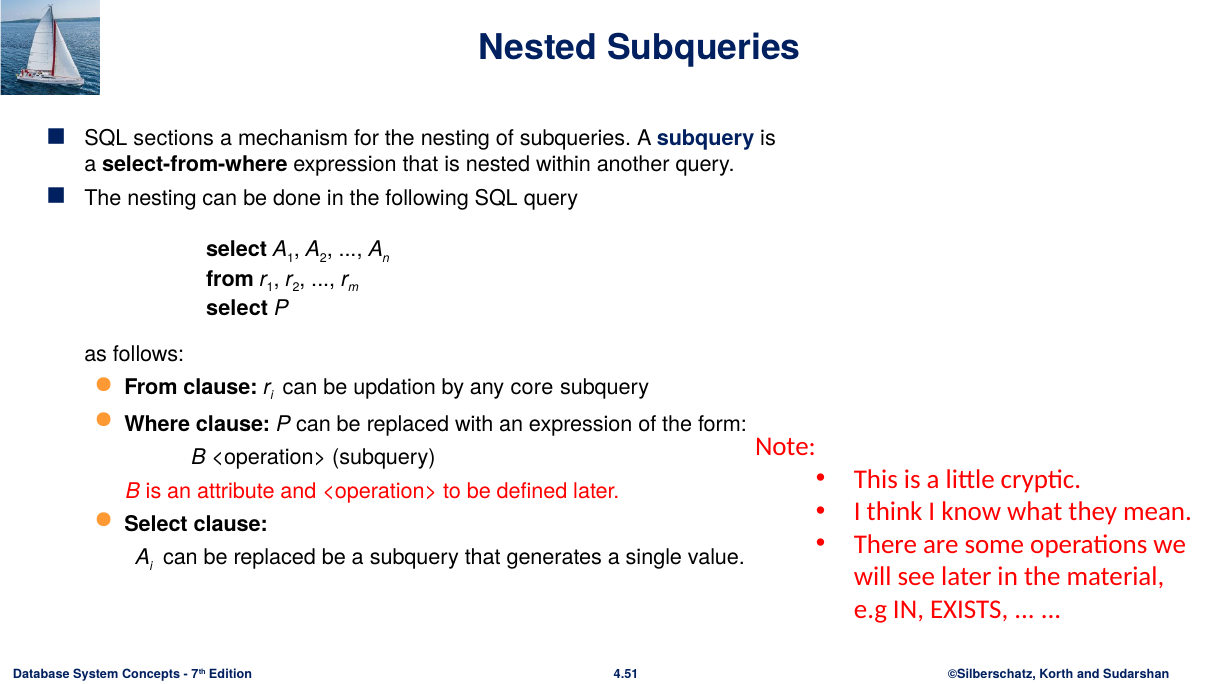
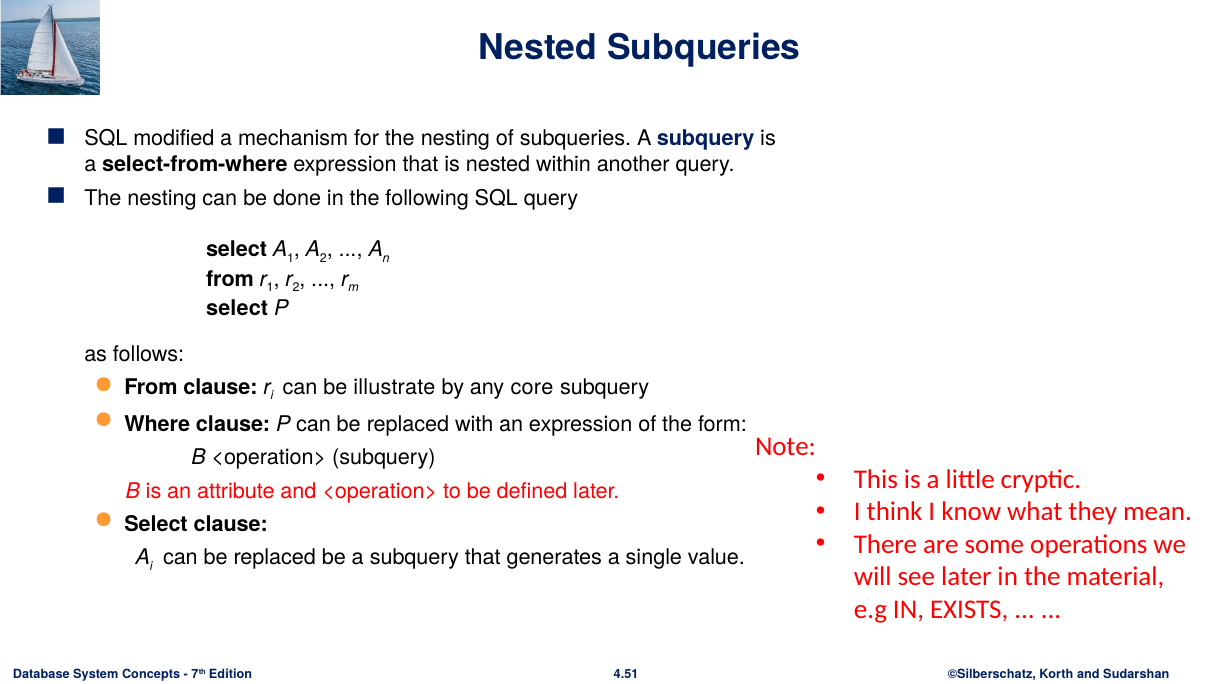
sections: sections -> modified (174, 139)
updation: updation -> illustrate (394, 388)
